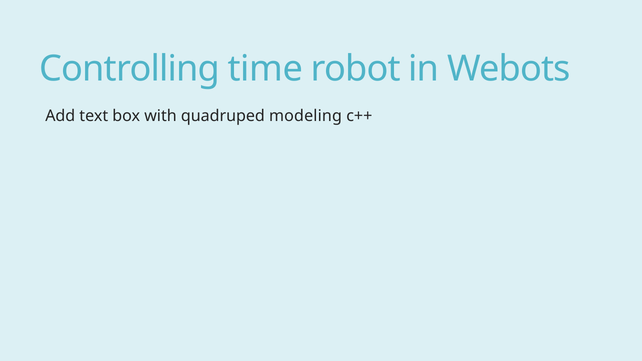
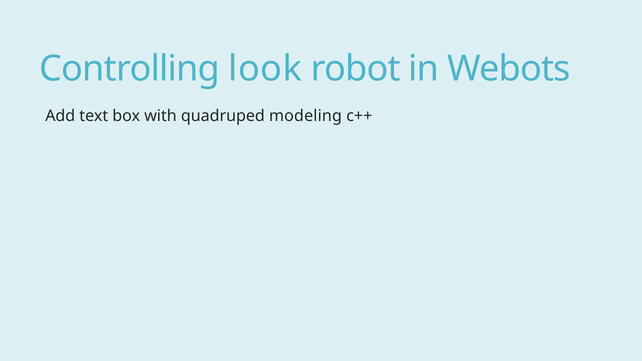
time: time -> look (265, 69)
